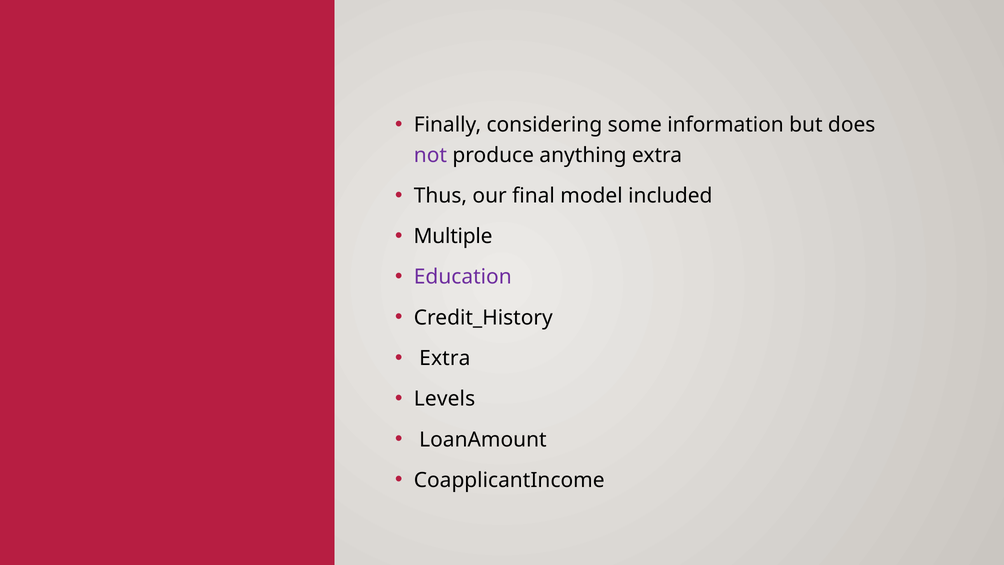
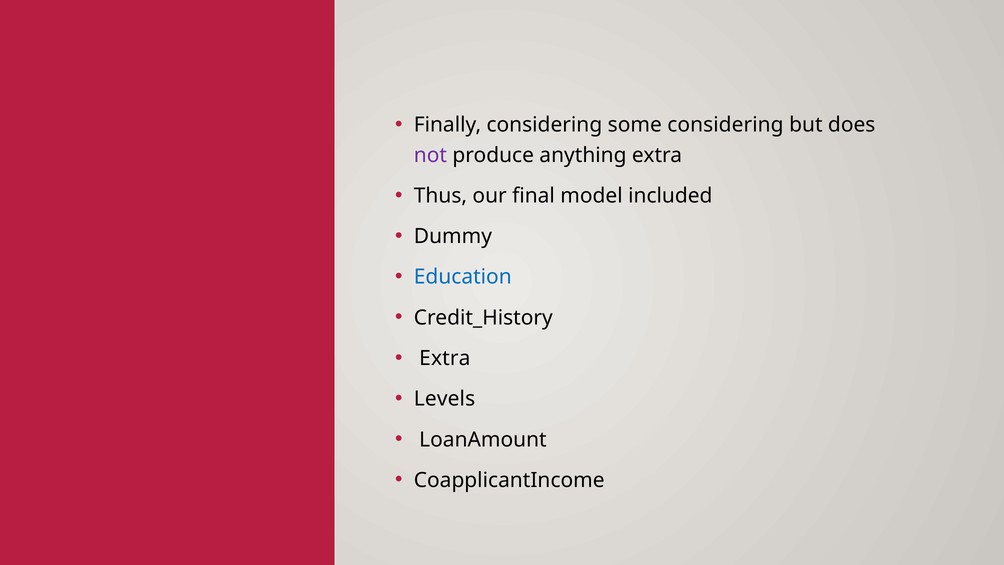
some information: information -> considering (725, 125)
Multiple: Multiple -> Dummy (453, 236)
Education colour: purple -> blue (463, 277)
